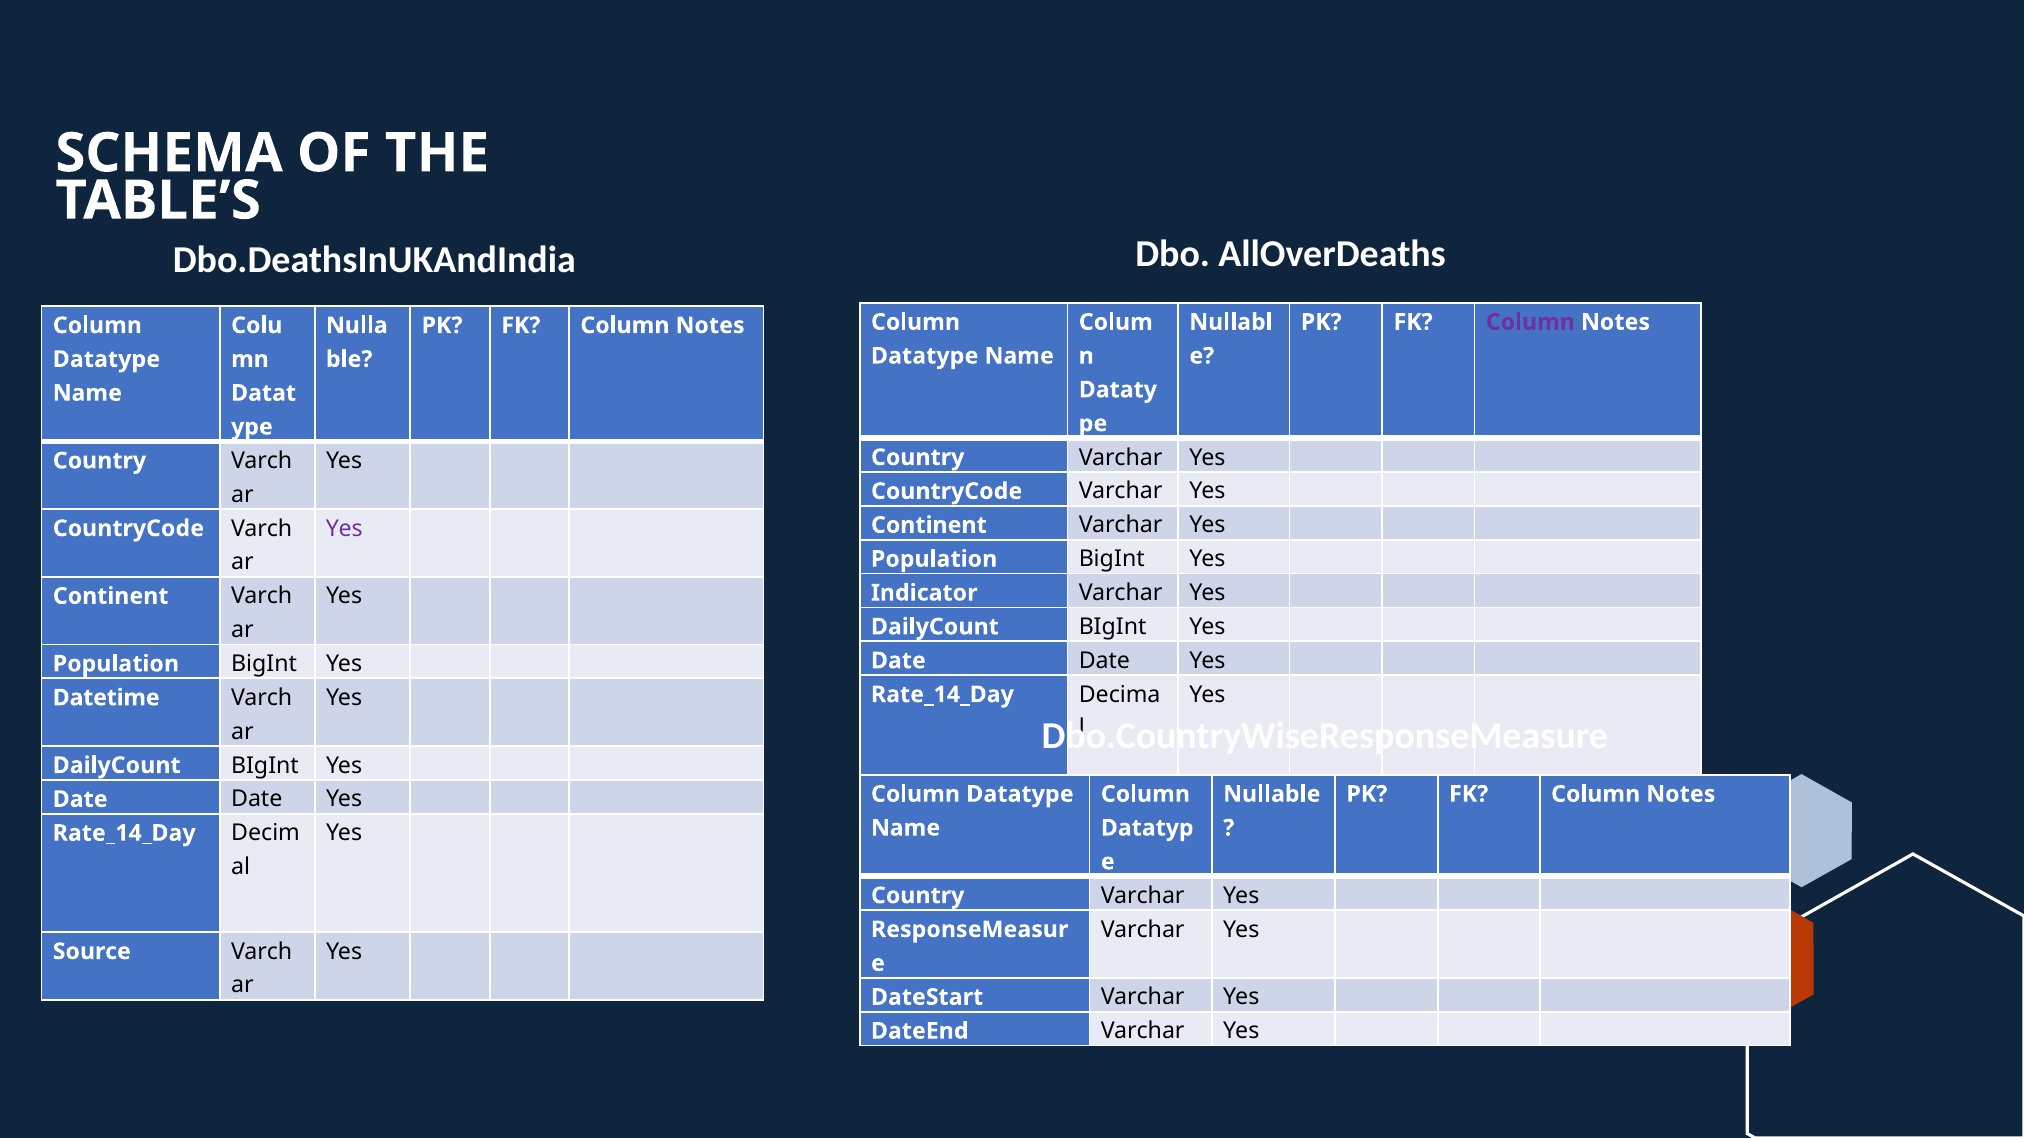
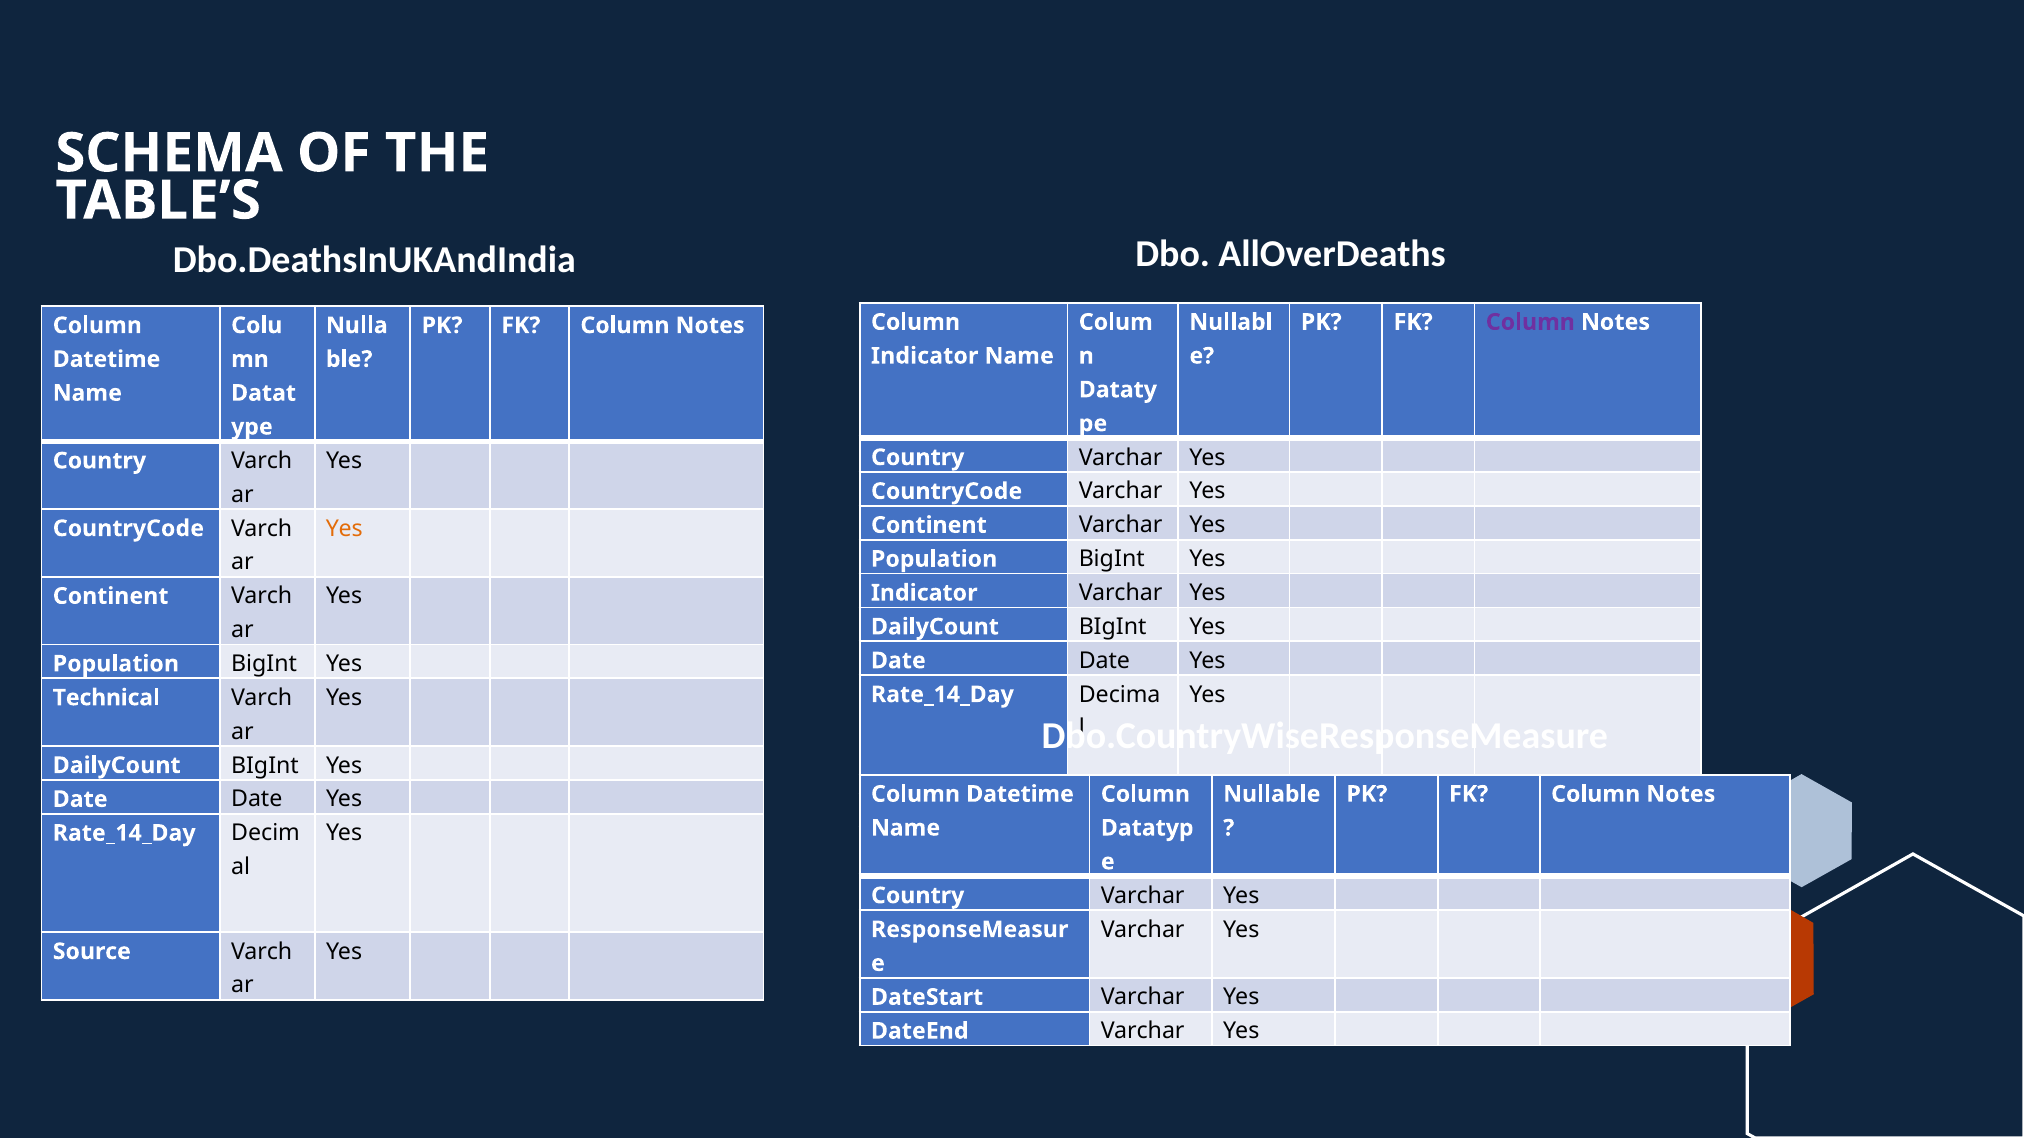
Datatype: Datatype -> Indicator (925, 356)
Datatype: Datatype -> Datetime (107, 359)
Yes colour: purple -> orange (344, 529)
Datetime: Datetime -> Technical (106, 698)
Datatype: Datatype -> Datetime (1020, 794)
